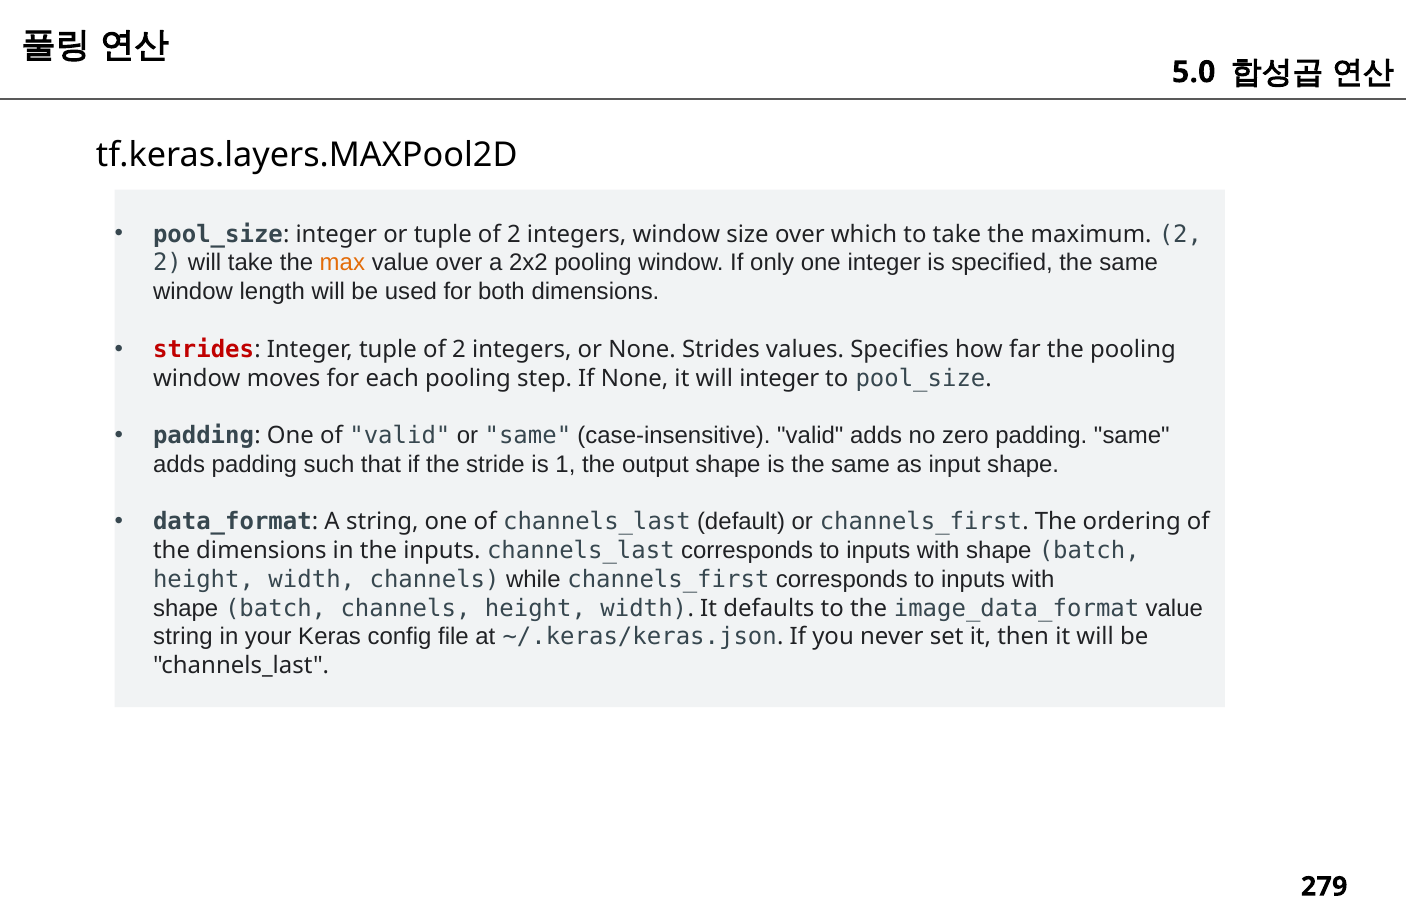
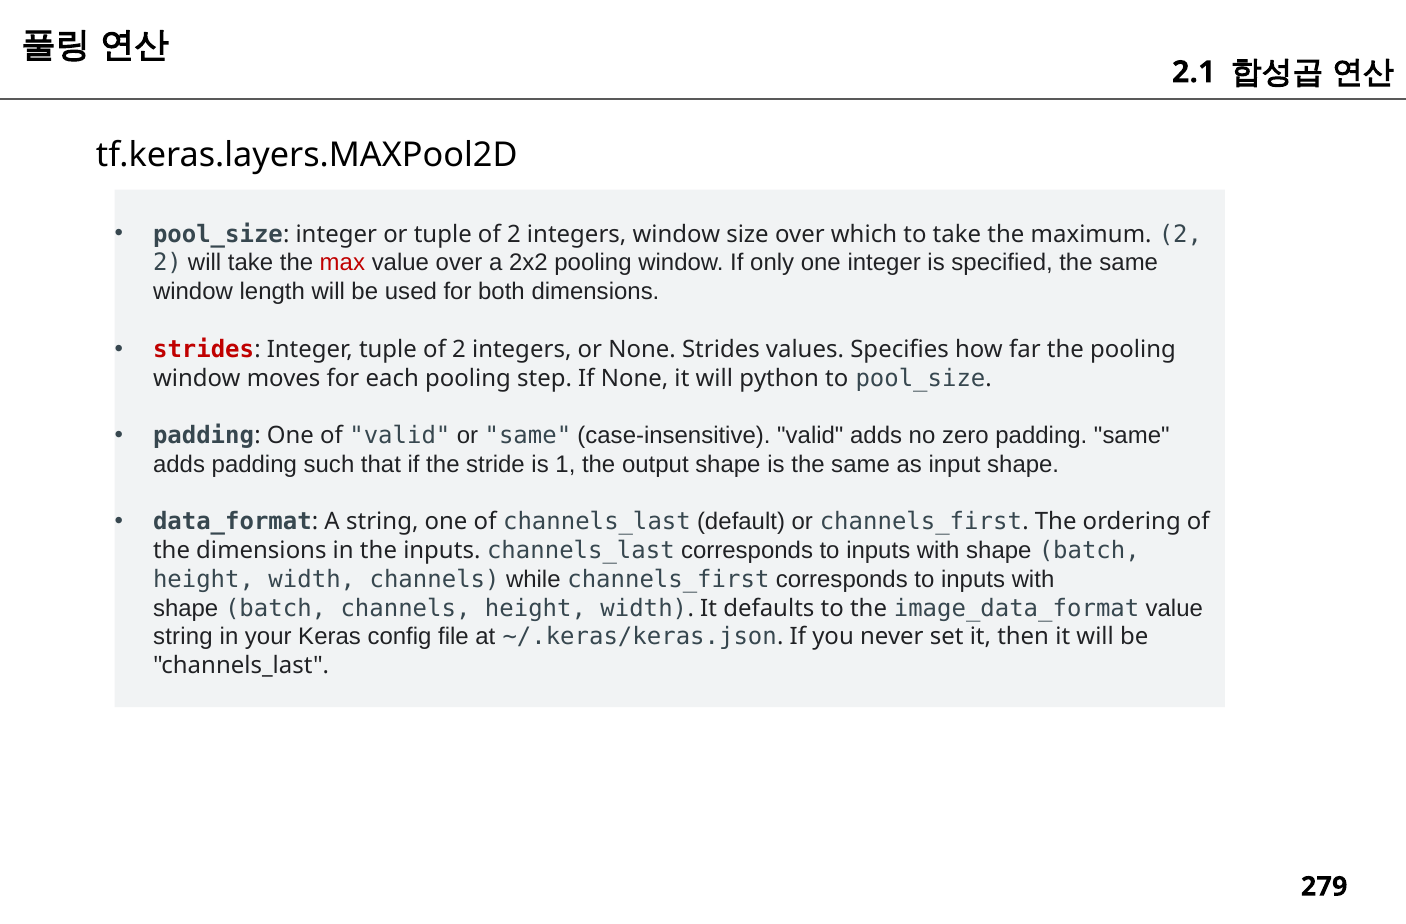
5.0: 5.0 -> 2.1 (1194, 72)
max colour: orange -> red (342, 263)
will integer: integer -> python (779, 378)
